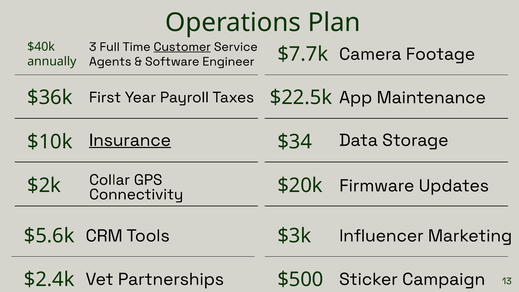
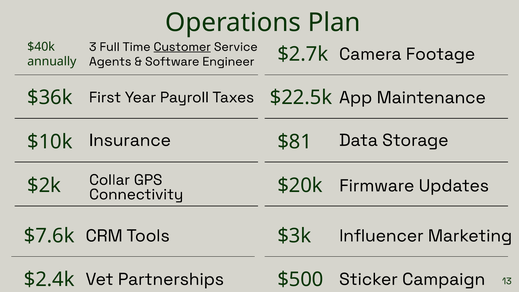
$7.7k: $7.7k -> $2.7k (303, 54)
Insurance underline: present -> none (130, 140)
$34: $34 -> $81 (295, 142)
$5.6k: $5.6k -> $7.6k (49, 236)
